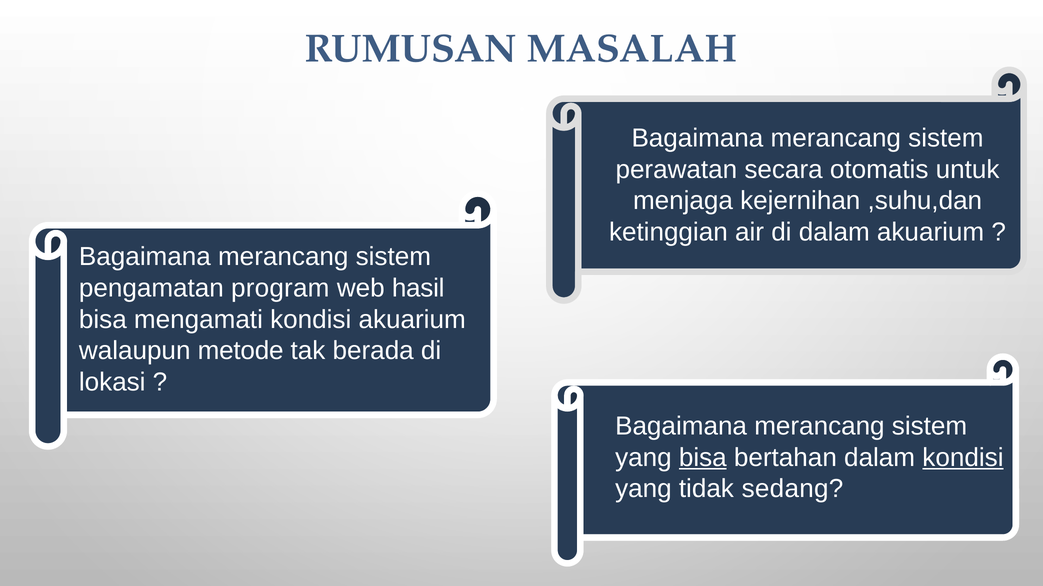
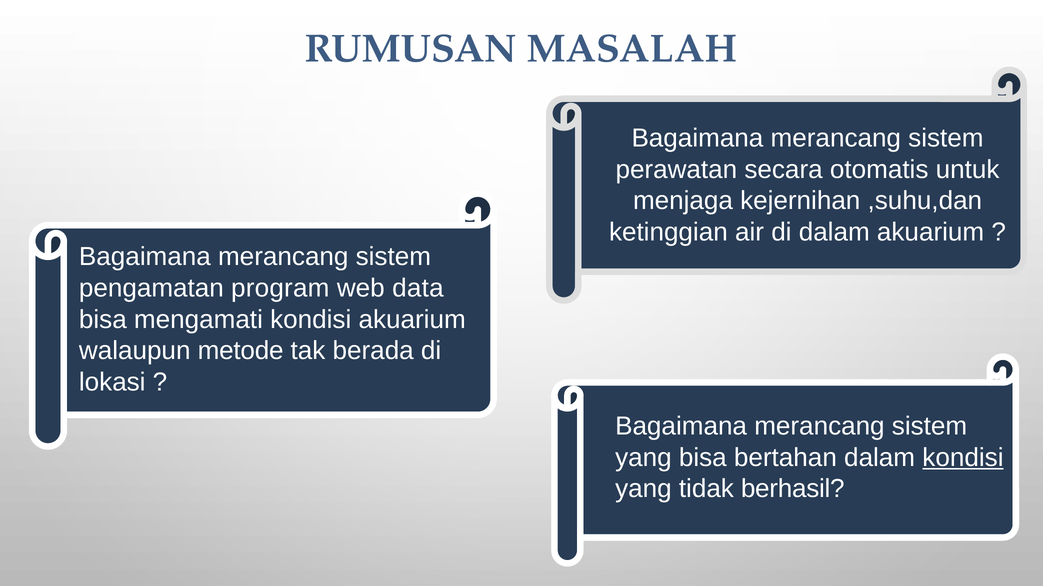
hasil: hasil -> data (418, 288)
bisa underline: present -> none (703, 458)
sedang: sedang -> berhasil (793, 489)
